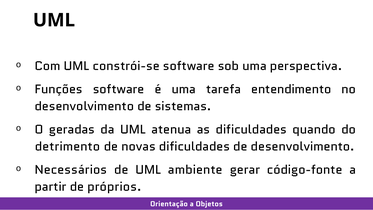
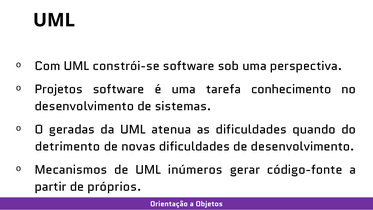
Funções: Funções -> Projetos (59, 89)
entendimento: entendimento -> conhecimento (291, 89)
Necessários: Necessários -> Mecanismos (71, 170)
ambiente: ambiente -> inúmeros (195, 170)
